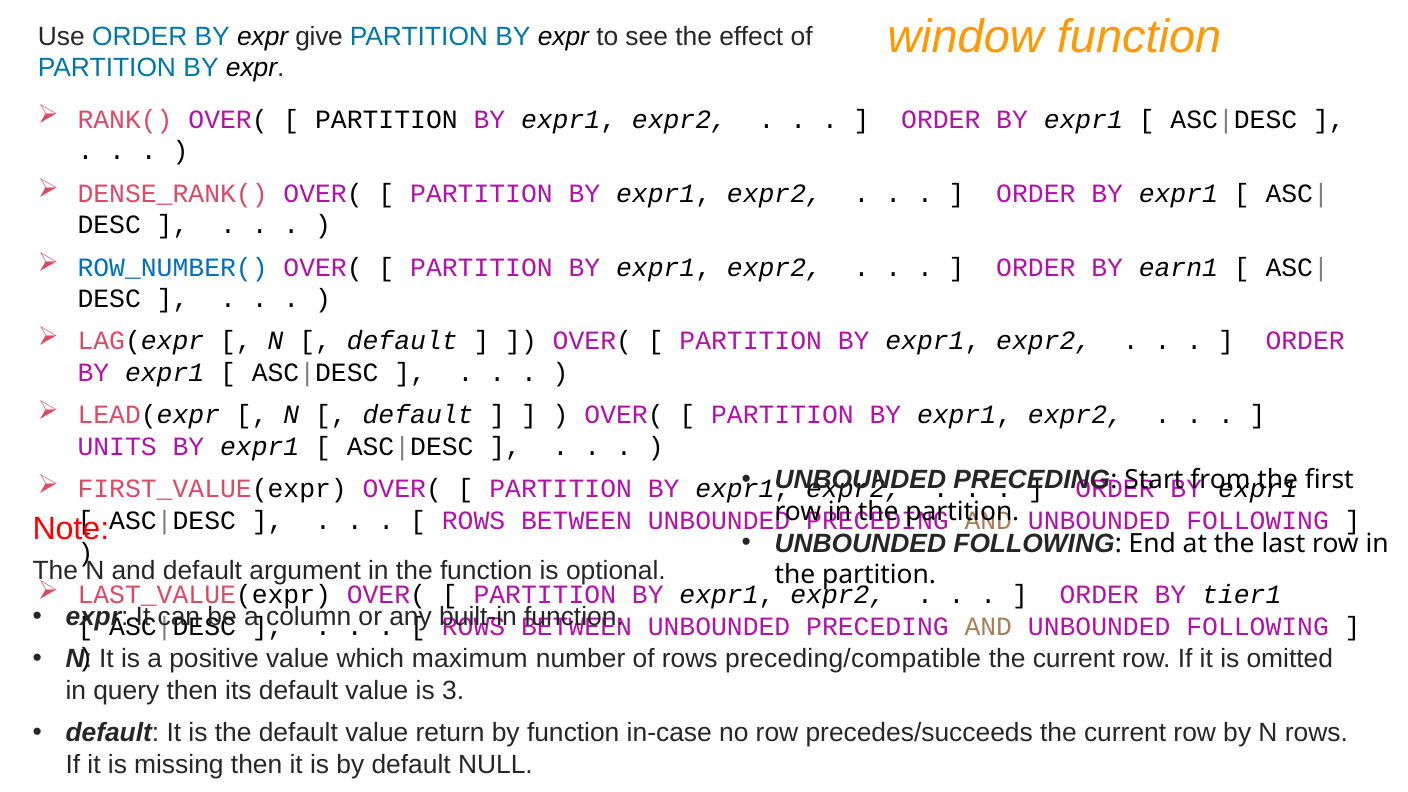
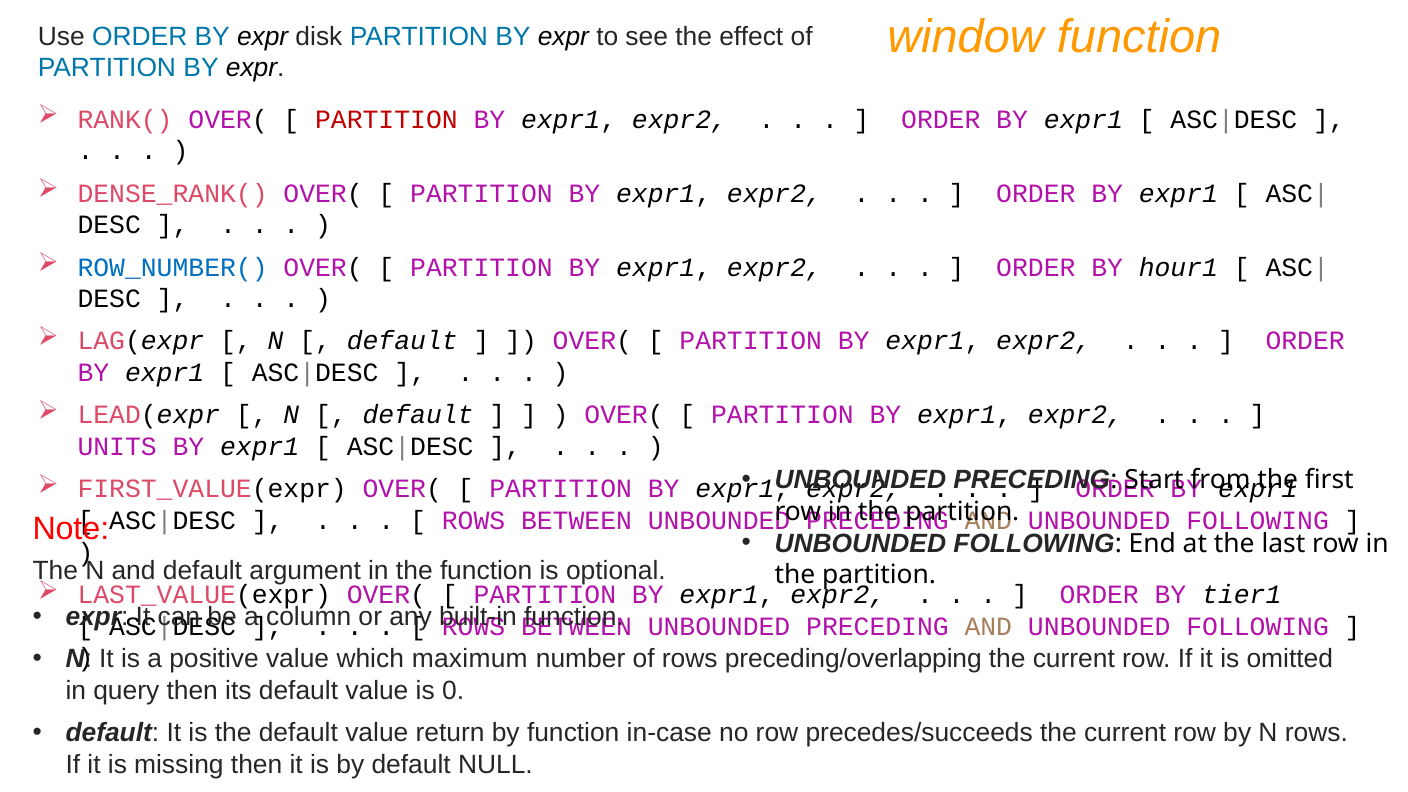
give: give -> disk (319, 37)
PARTITION colour: black -> red (386, 119)
earn1: earn1 -> hour1 (1178, 267)
preceding/compatible: preceding/compatible -> preceding/overlapping (853, 659)
3: 3 -> 0 (453, 691)
